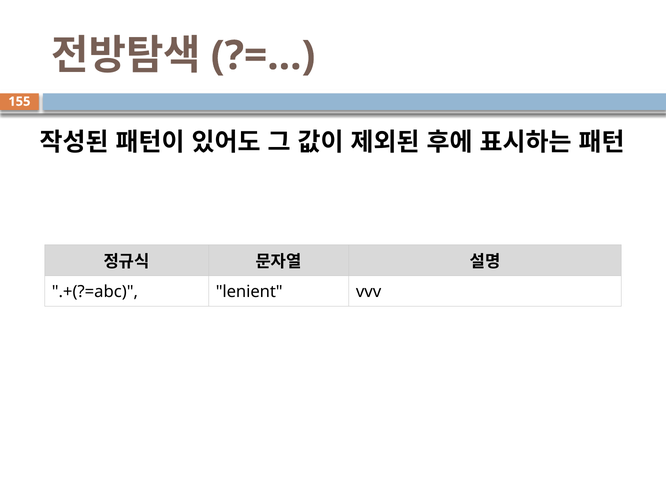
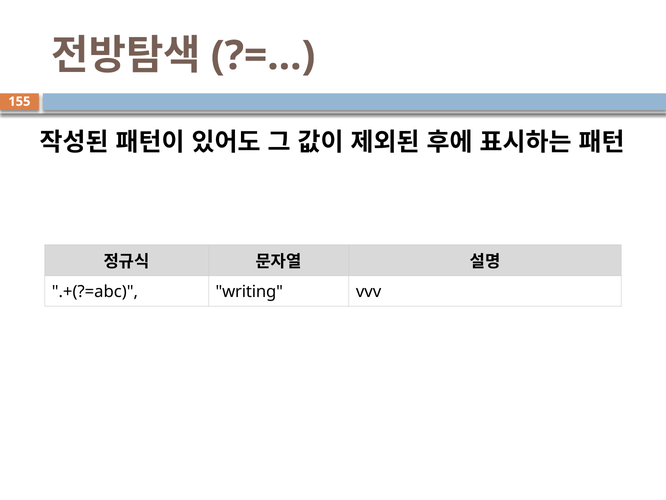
lenient: lenient -> writing (249, 292)
